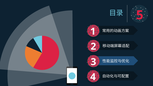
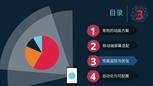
5: 5 -> 3 (140, 15)
